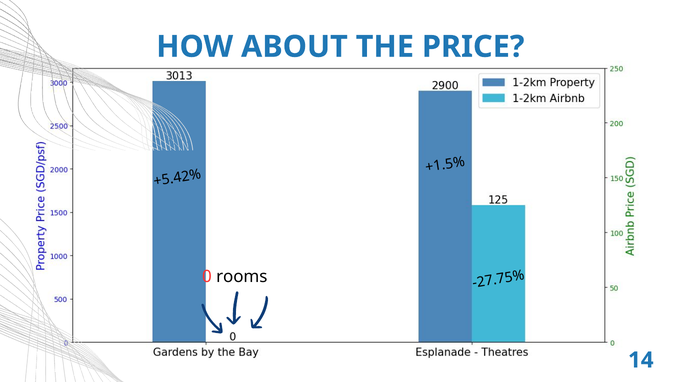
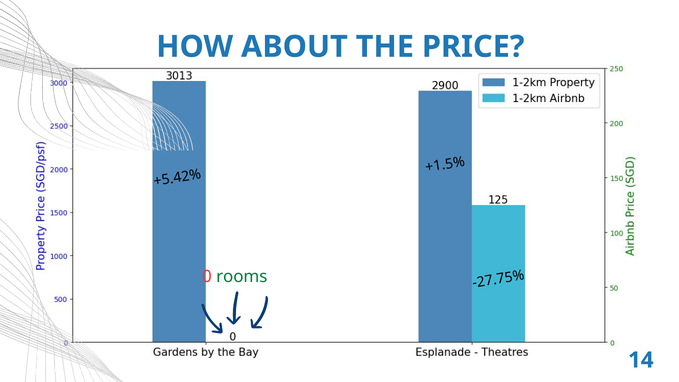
rooms colour: black -> green (242, 277)
